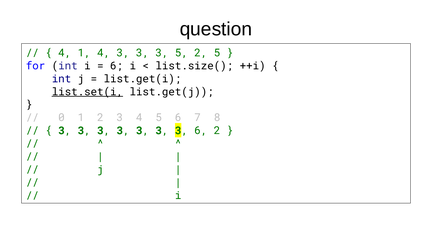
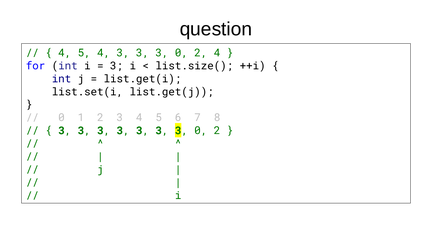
1: 1 -> 5 (84, 53)
5: 5 -> 0 (181, 53)
2 5: 5 -> 4 (217, 53)
6: 6 -> 3 (117, 66)
list.set(i underline: present -> none (87, 92)
6: 6 -> 0 (201, 131)
